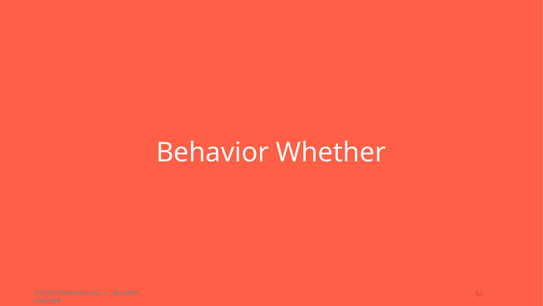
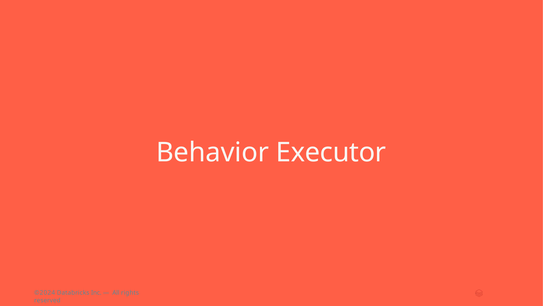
Whether: Whether -> Executor (331, 152)
